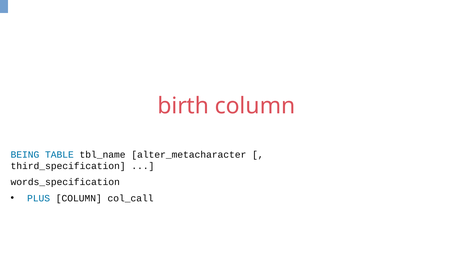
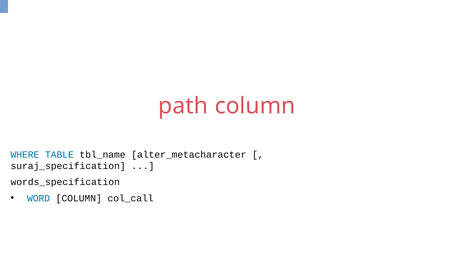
birth: birth -> path (183, 106)
BEING: BEING -> WHERE (25, 155)
third_specification: third_specification -> suraj_specification (68, 166)
PLUS: PLUS -> WORD (39, 198)
